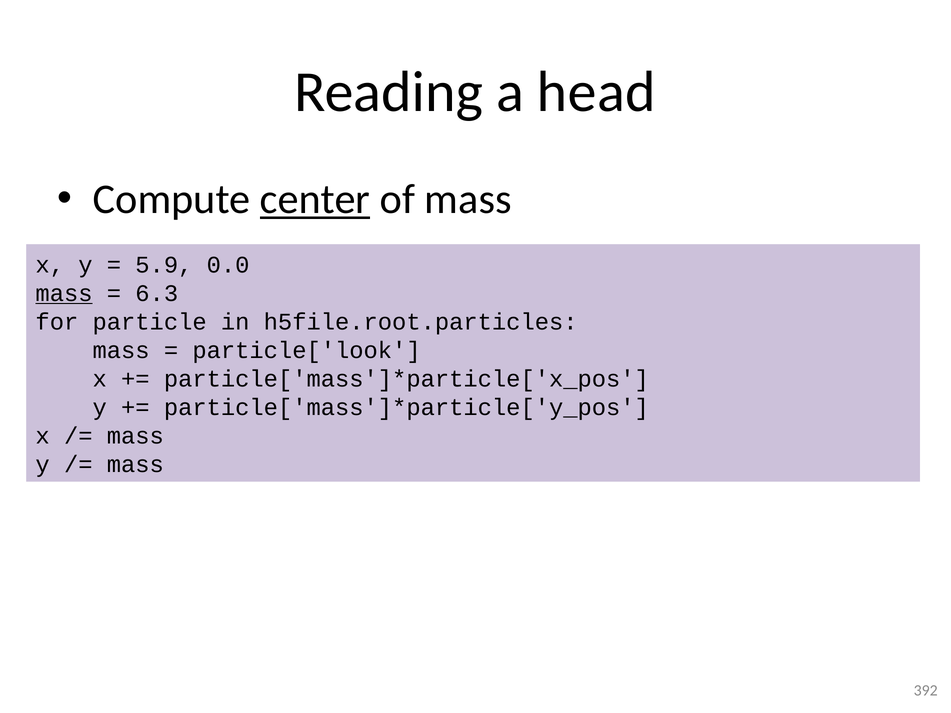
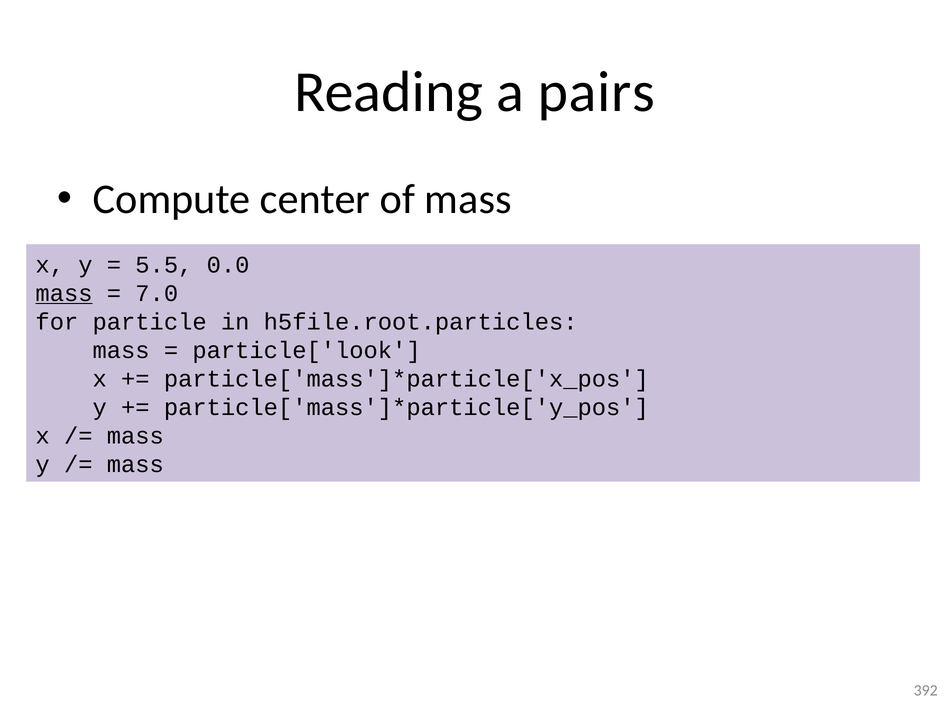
head: head -> pairs (596, 92)
center underline: present -> none (315, 200)
5.9: 5.9 -> 5.5 (164, 265)
6.3: 6.3 -> 7.0 (157, 293)
